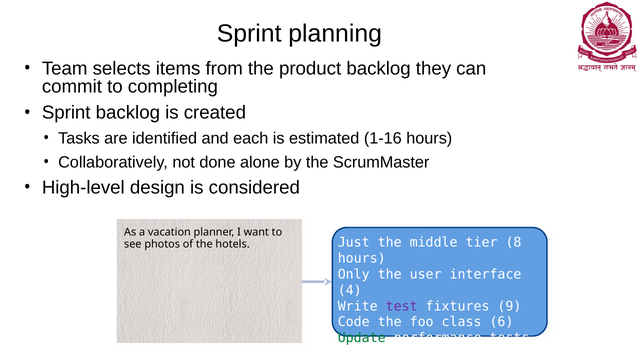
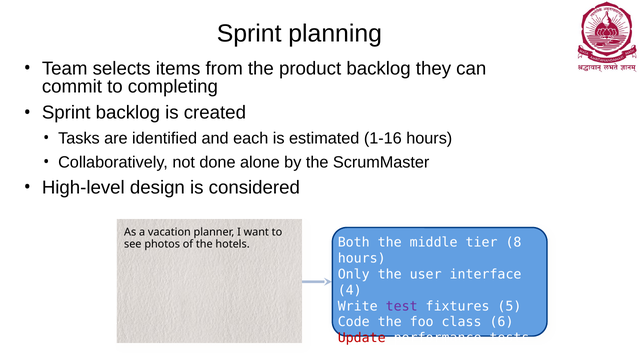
Just: Just -> Both (354, 242)
9: 9 -> 5 (509, 306)
Update colour: green -> red (362, 338)
